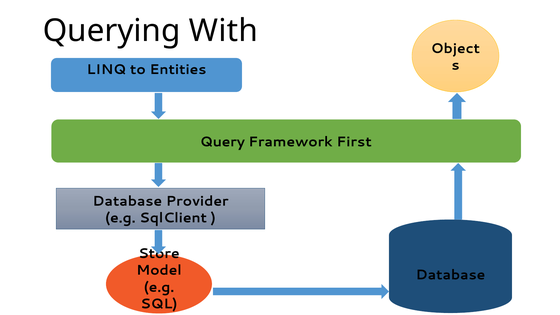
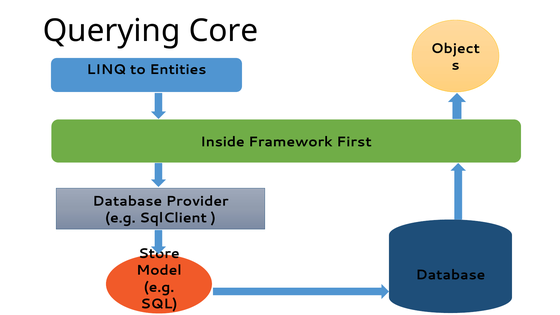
With: With -> Core (224, 31)
Query: Query -> Inside (222, 142)
